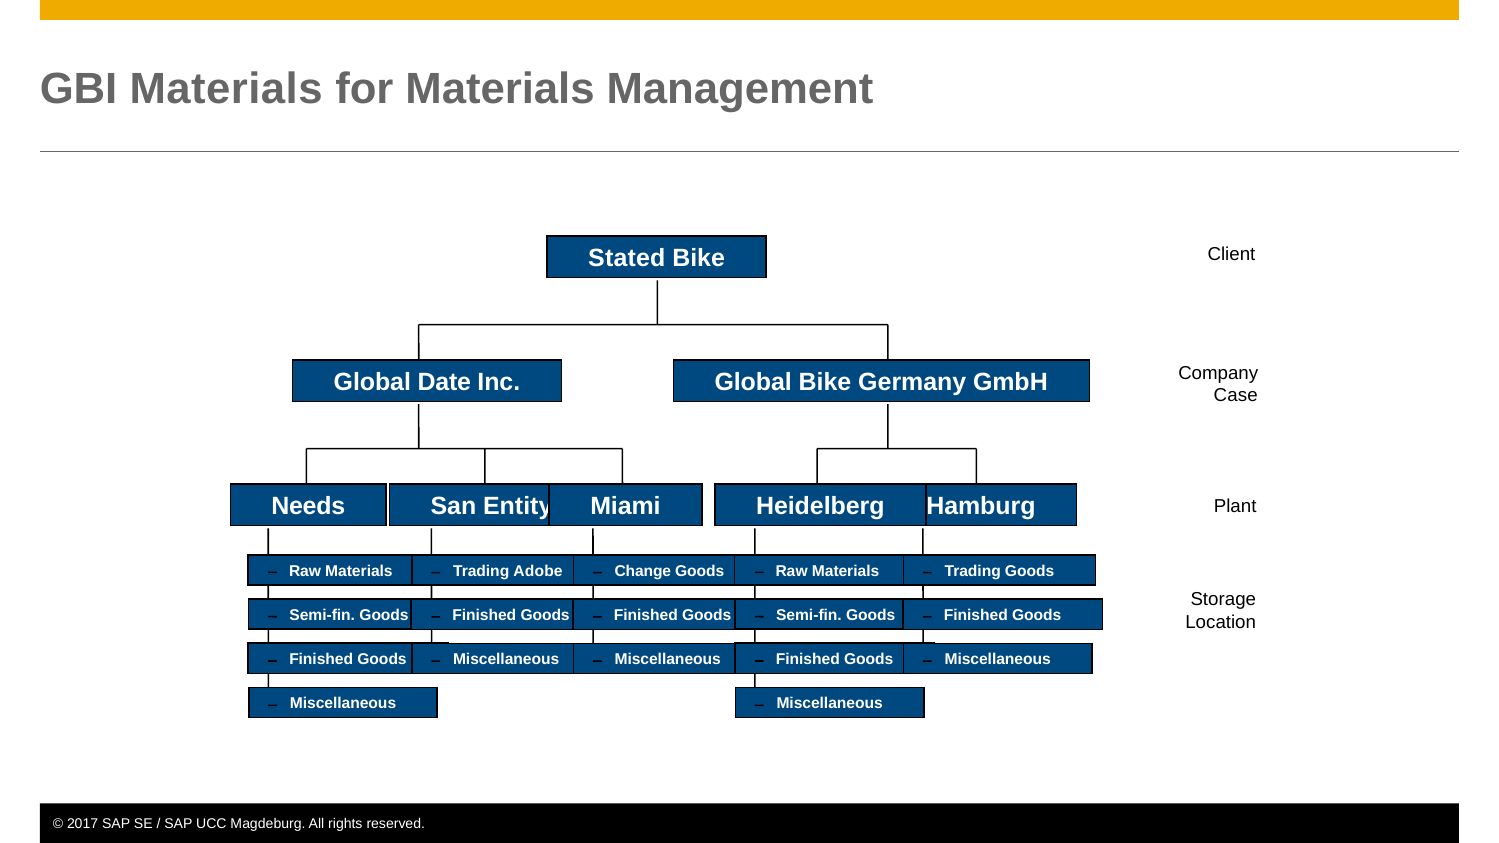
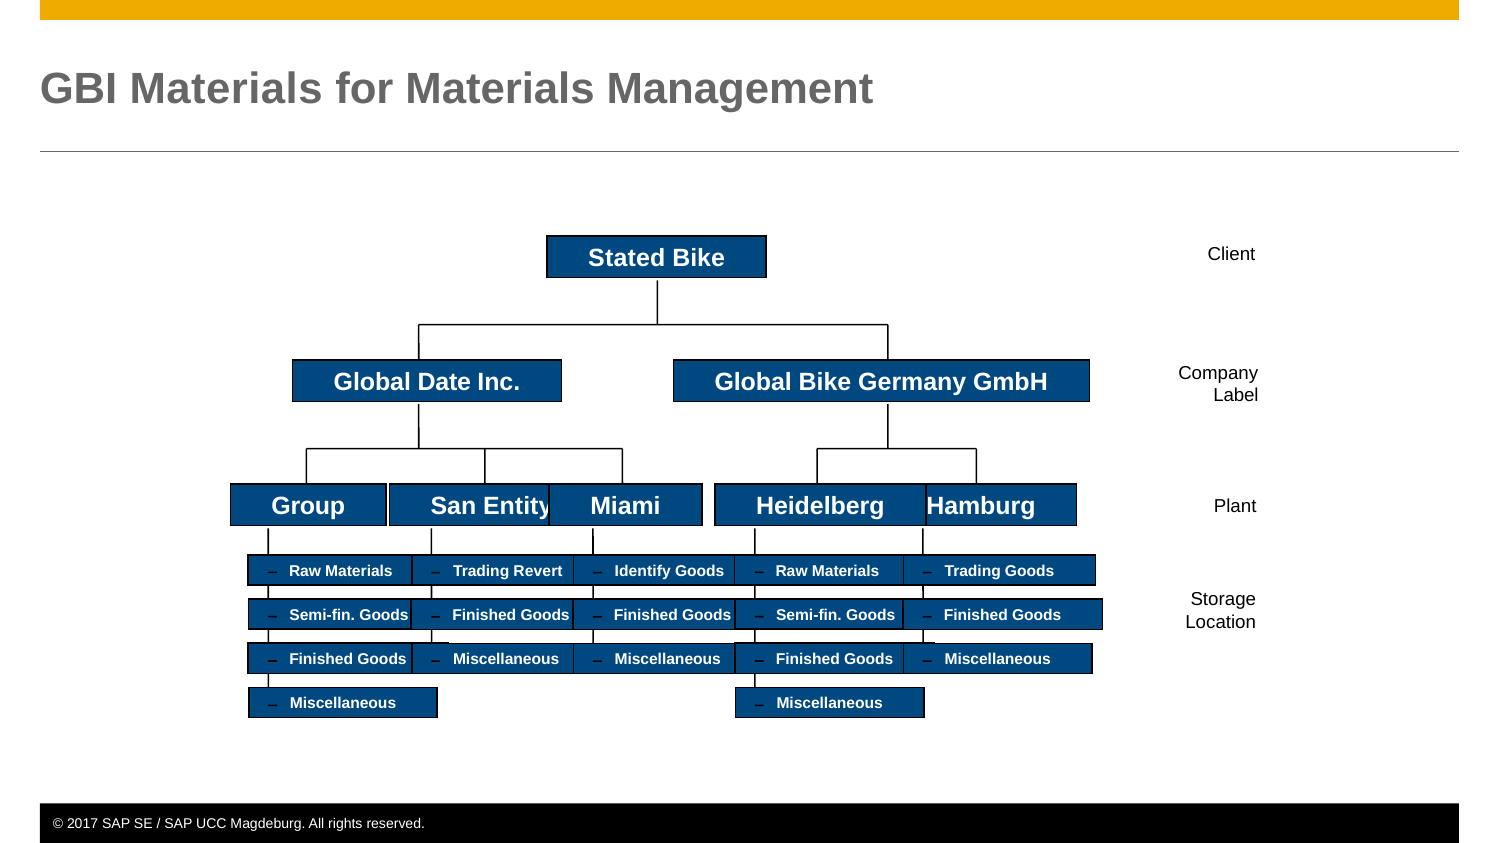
Case: Case -> Label (1236, 396)
Needs: Needs -> Group (308, 507)
Adobe: Adobe -> Revert (538, 571)
Change: Change -> Identify (643, 571)
